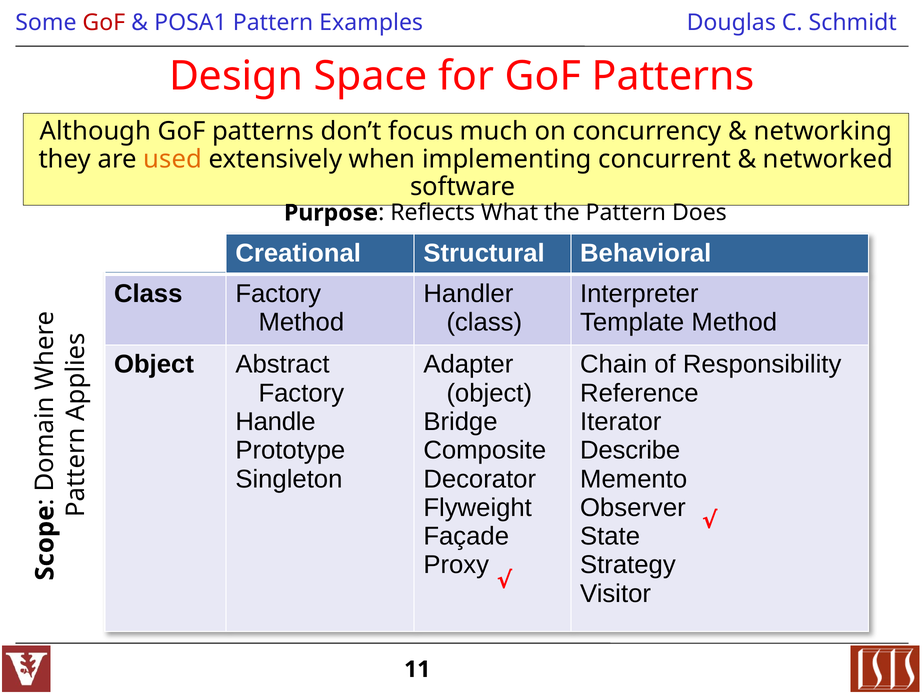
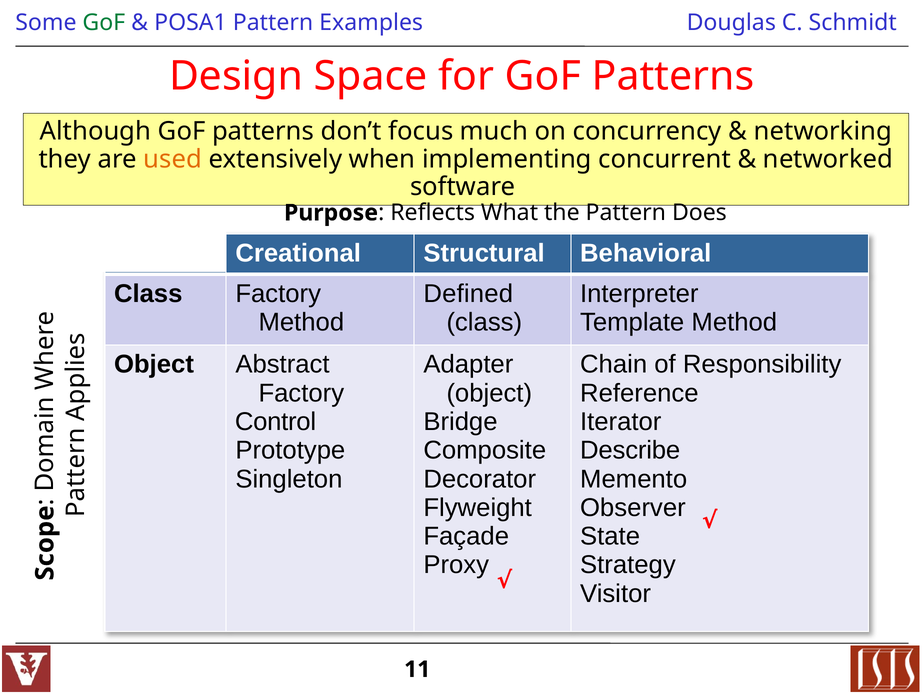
GoF colour: red -> green (104, 23)
Handler: Handler -> Defined (468, 294)
Handle: Handle -> Control (275, 422)
